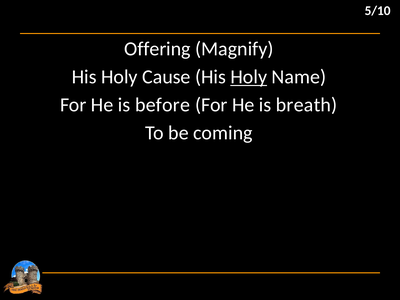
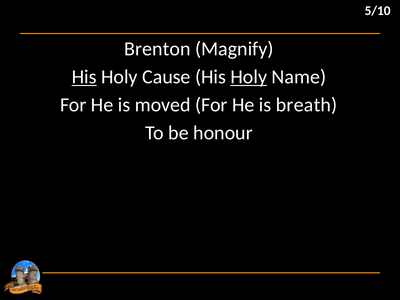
Offering: Offering -> Brenton (157, 49)
His underline: none -> present (84, 77)
before: before -> moved (163, 105)
coming: coming -> honour (223, 133)
